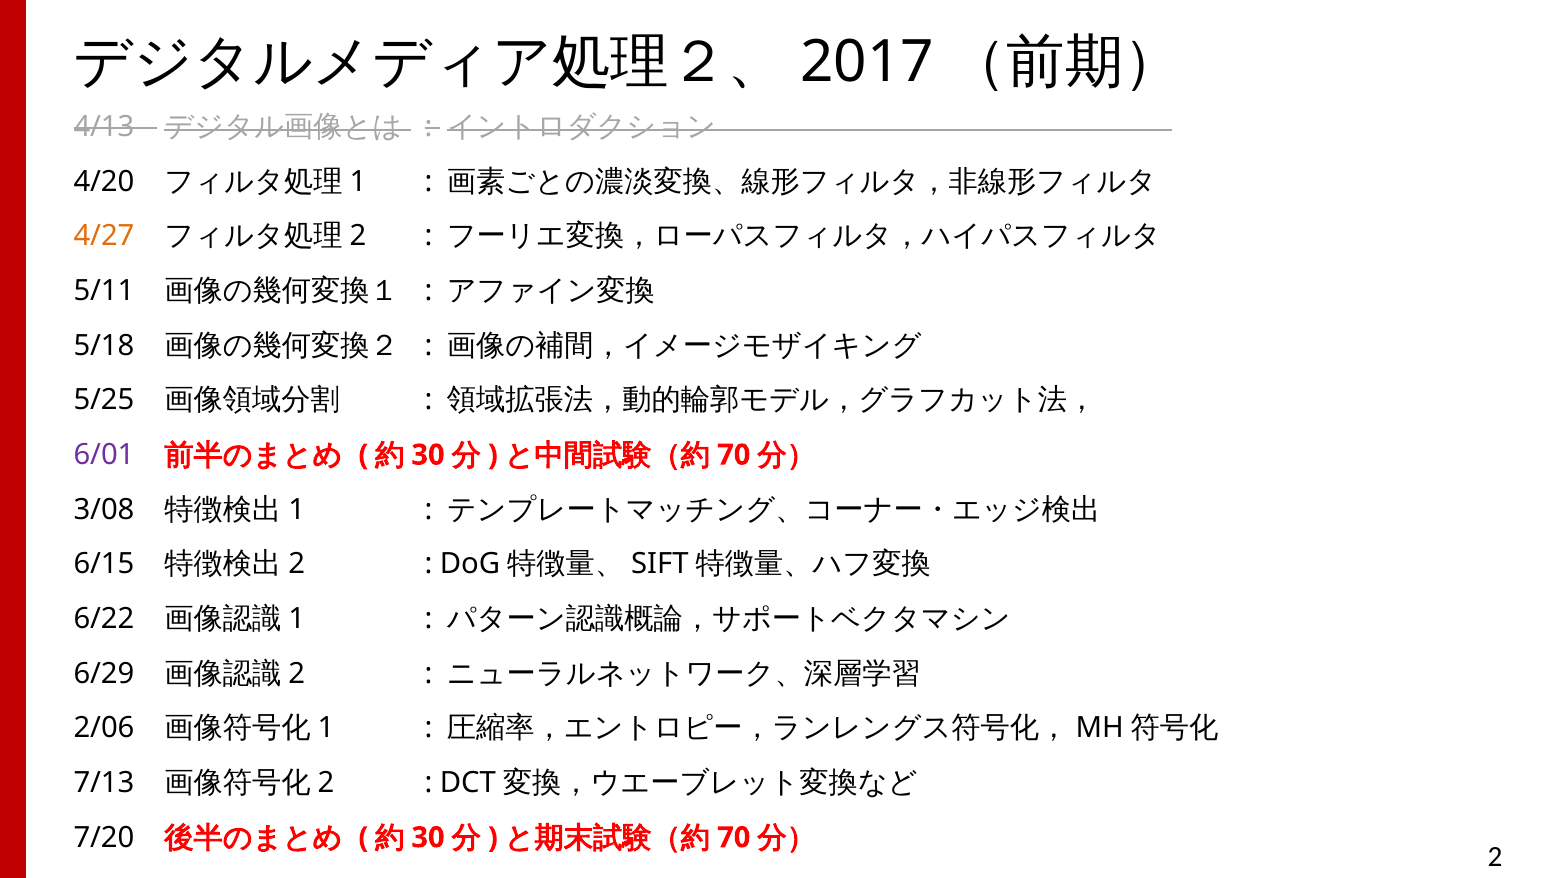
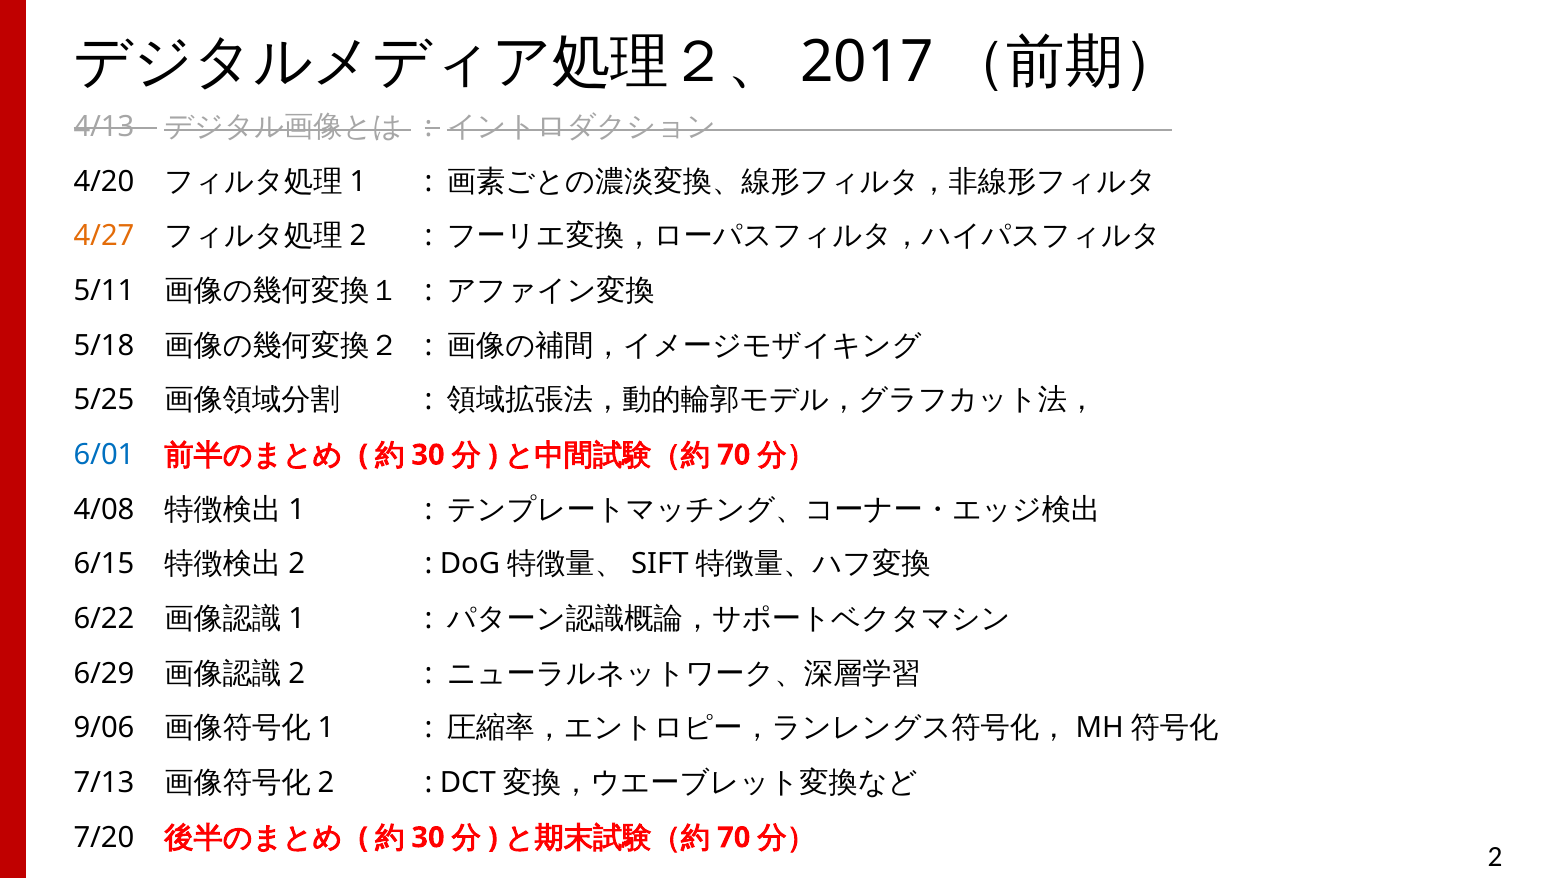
6/01 colour: purple -> blue (104, 455)
3/08: 3/08 -> 4/08 (104, 509)
2/06: 2/06 -> 9/06 (104, 728)
